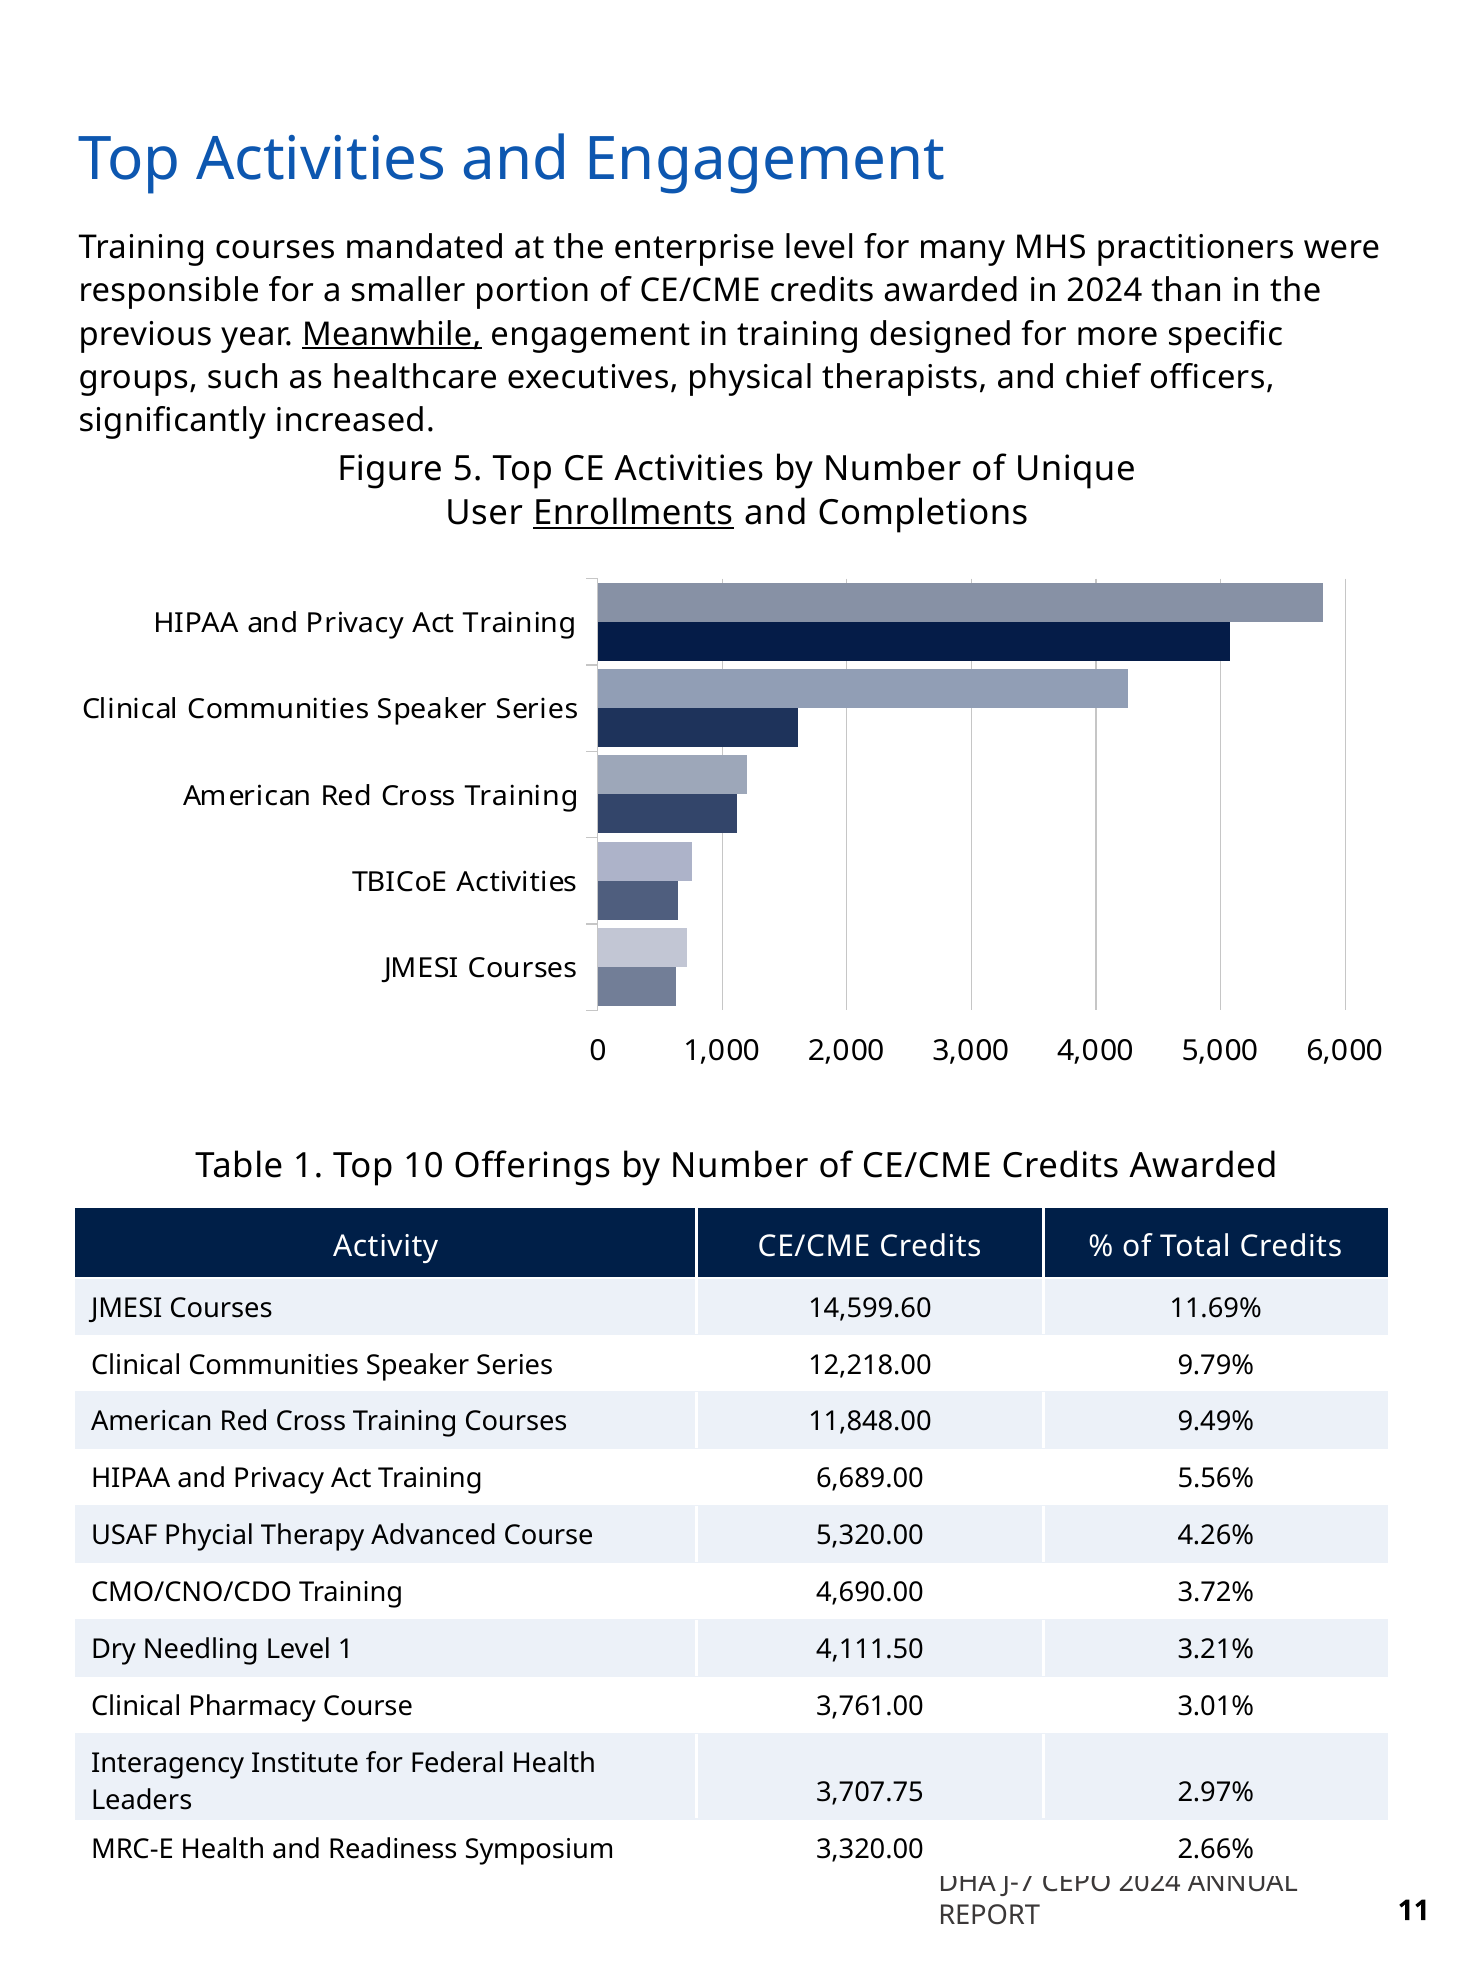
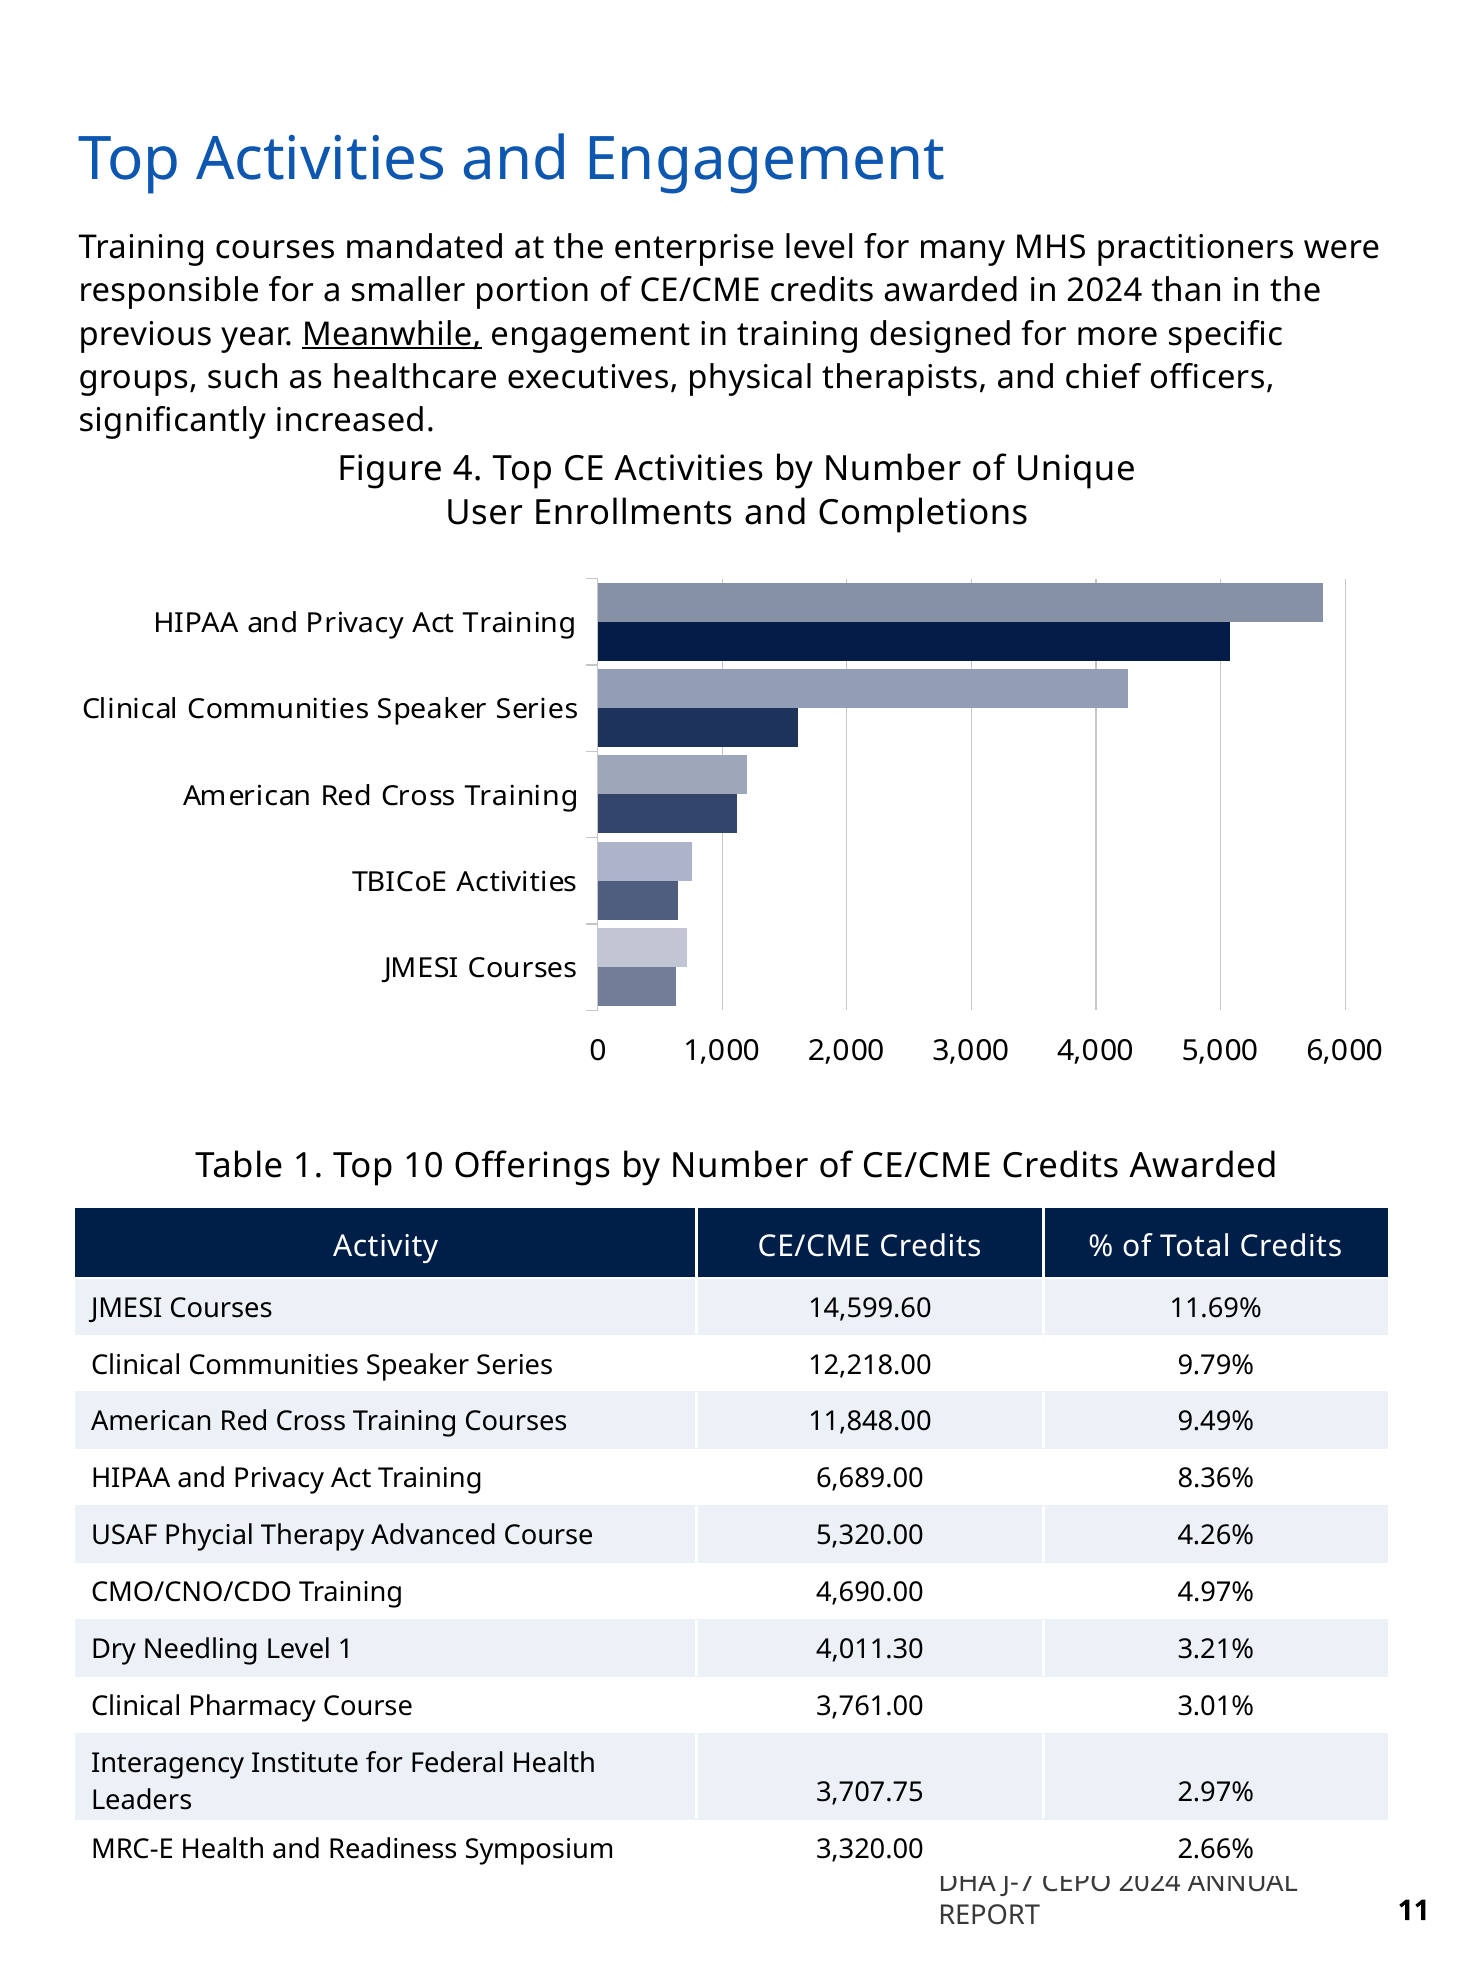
5: 5 -> 4 (468, 469)
Enrollments underline: present -> none (633, 513)
5.56%: 5.56% -> 8.36% (1216, 1479)
3.72%: 3.72% -> 4.97% (1216, 1593)
4,111.50: 4,111.50 -> 4,011.30 (870, 1650)
